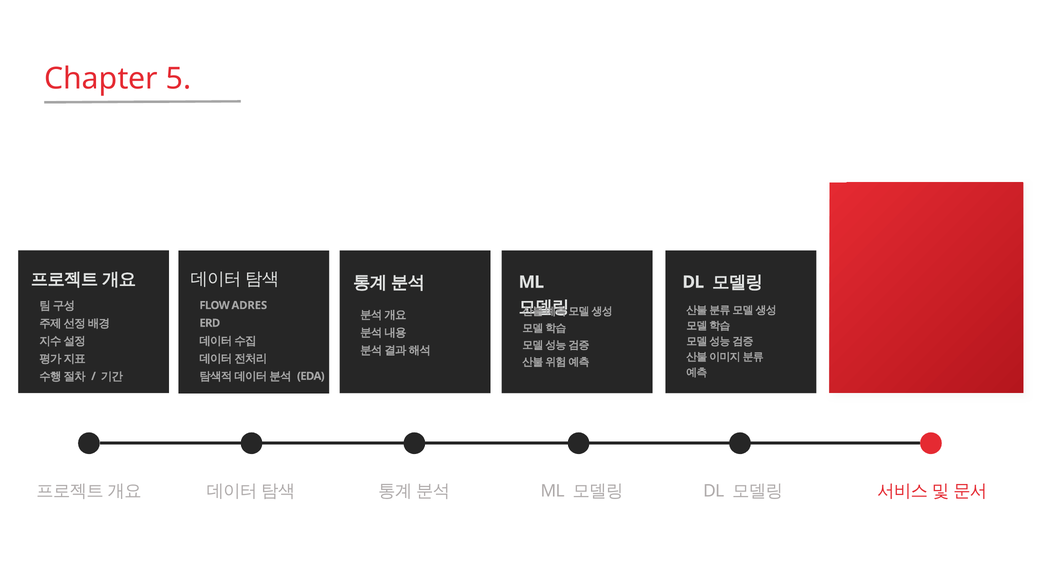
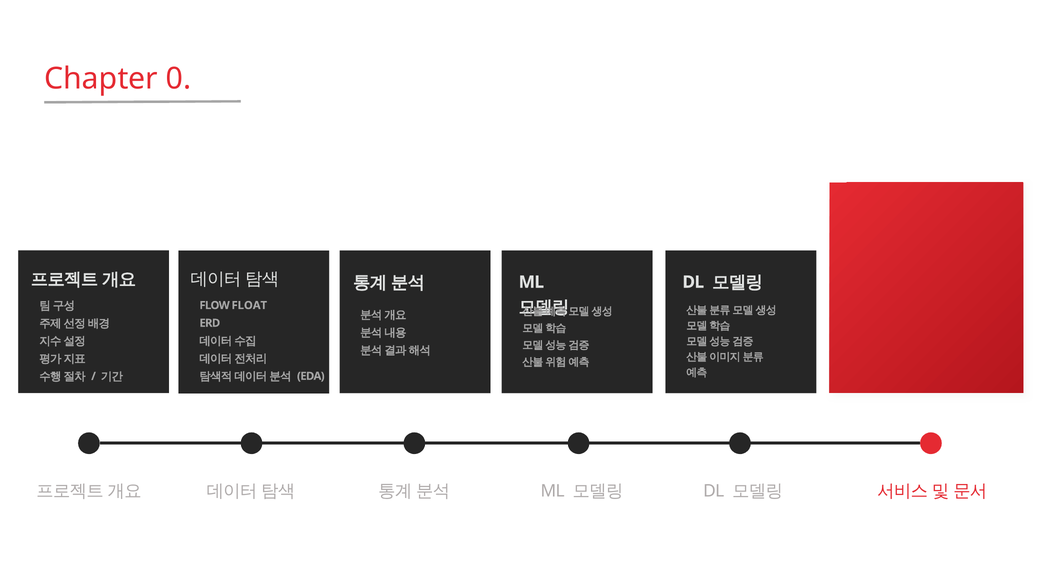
5: 5 -> 0 (178, 79)
ADRES: ADRES -> FLOAT (249, 305)
